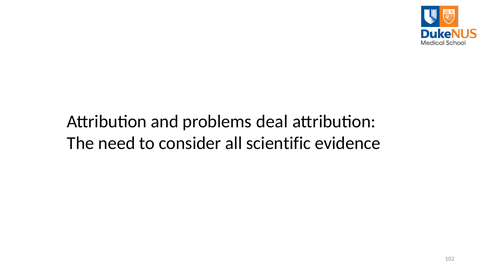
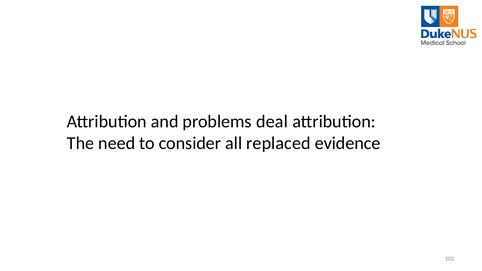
scientific: scientific -> replaced (278, 143)
